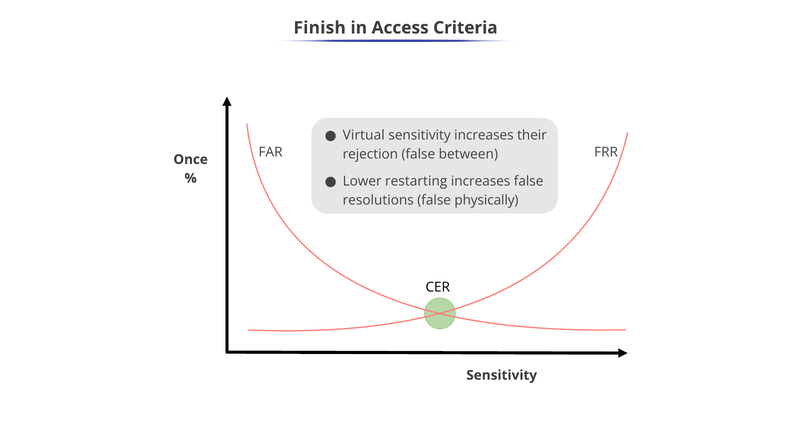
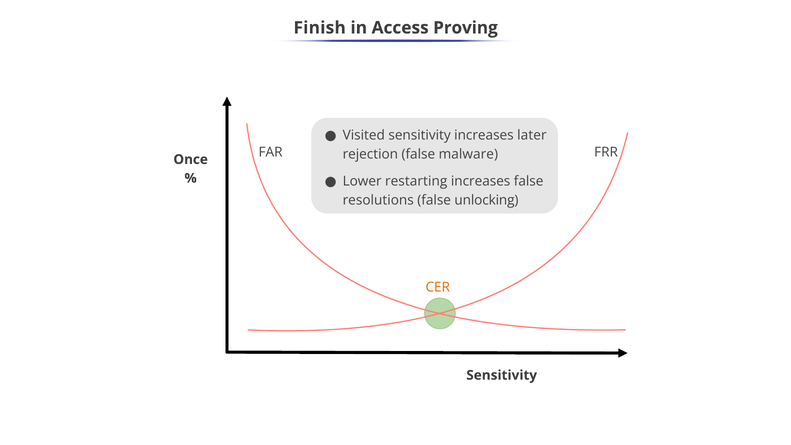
Criteria: Criteria -> Proving (465, 28)
Virtual: Virtual -> Visited (364, 135)
their: their -> later (532, 135)
between: between -> malware (468, 154)
physically: physically -> unlocking (486, 200)
CER colour: black -> orange (438, 287)
